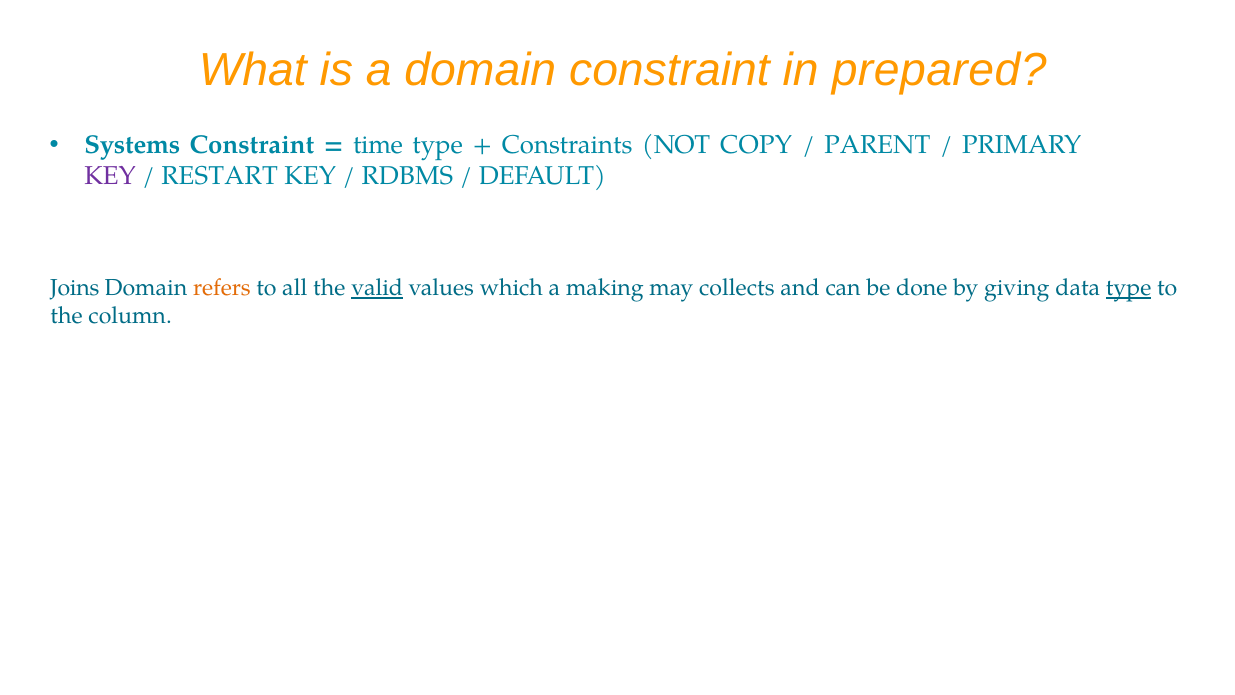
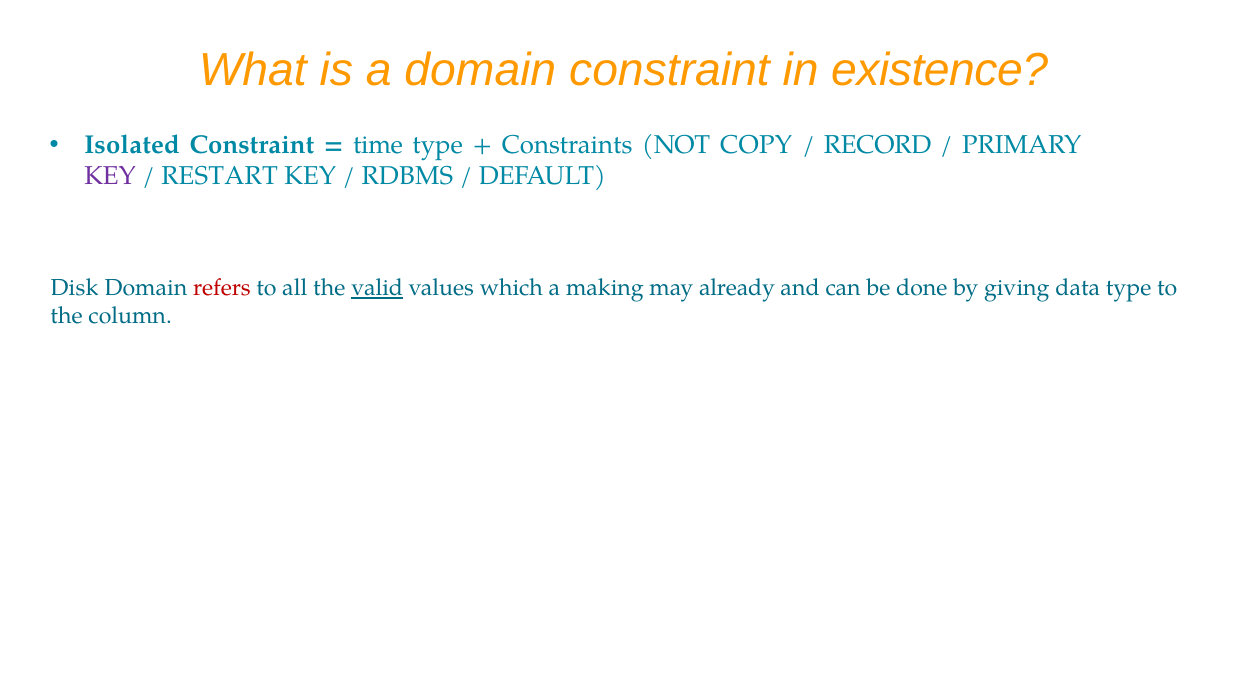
prepared: prepared -> existence (940, 70)
Systems: Systems -> Isolated (132, 145)
PARENT: PARENT -> RECORD (878, 145)
Joins: Joins -> Disk (75, 288)
refers colour: orange -> red (222, 288)
collects: collects -> already (737, 288)
type underline: present -> none (1129, 288)
